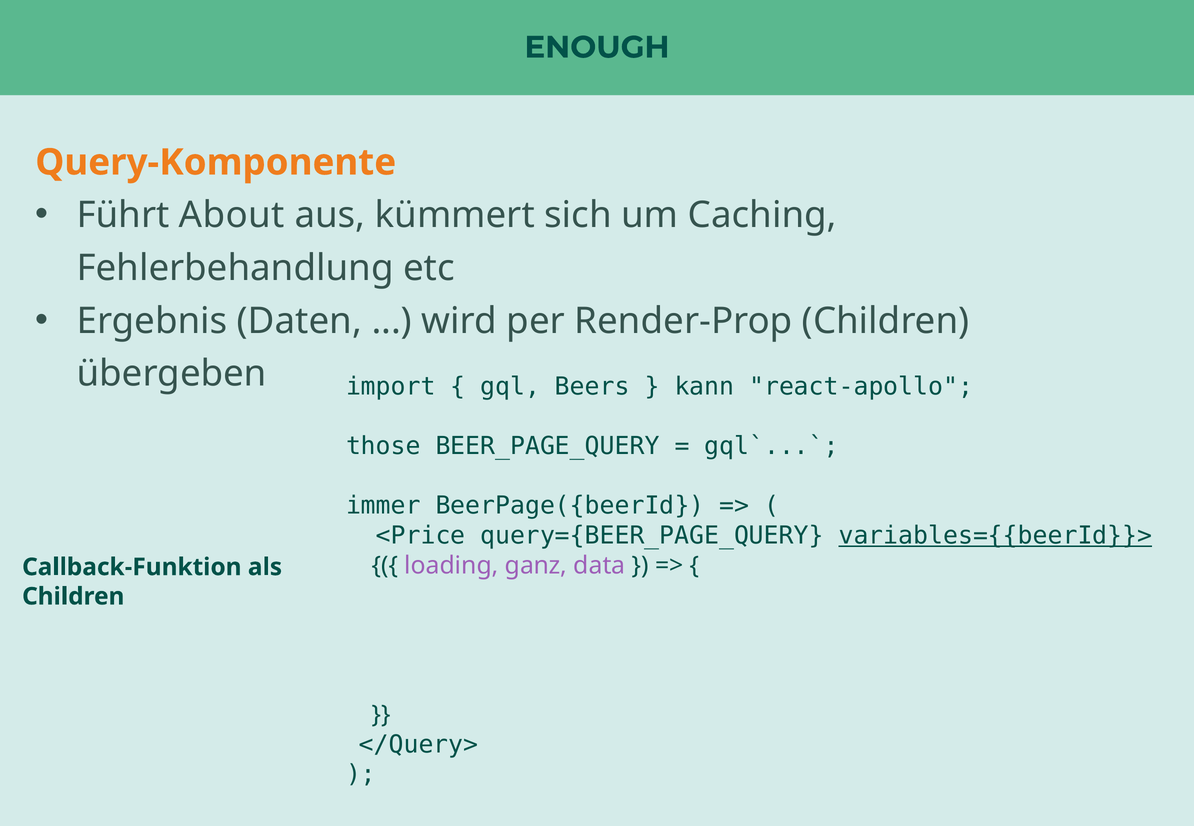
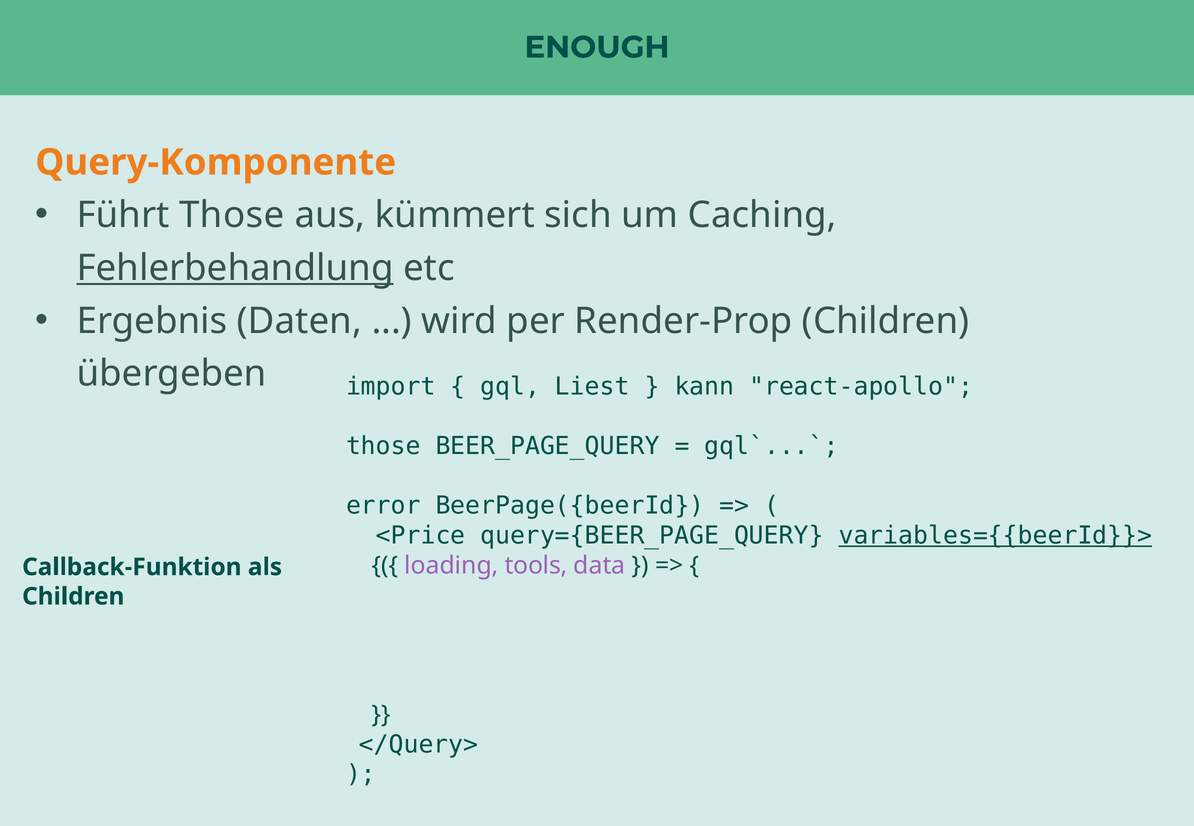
Führt About: About -> Those (232, 215)
Fehlerbehandlung underline: none -> present (235, 268)
Beers: Beers -> Liest (592, 387)
immer: immer -> error (383, 506)
ganz: ganz -> tools (536, 566)
